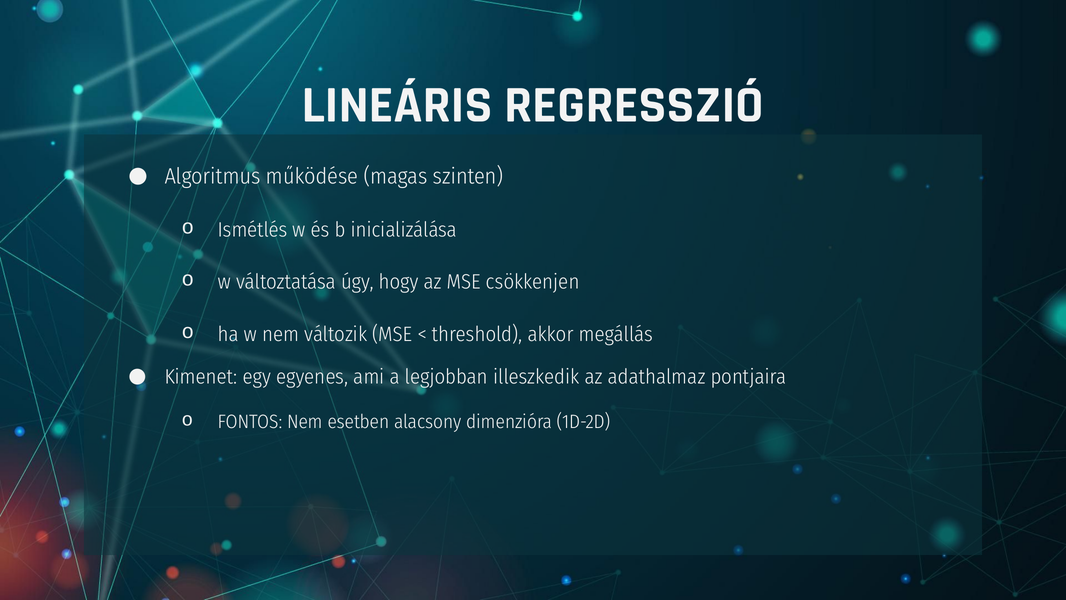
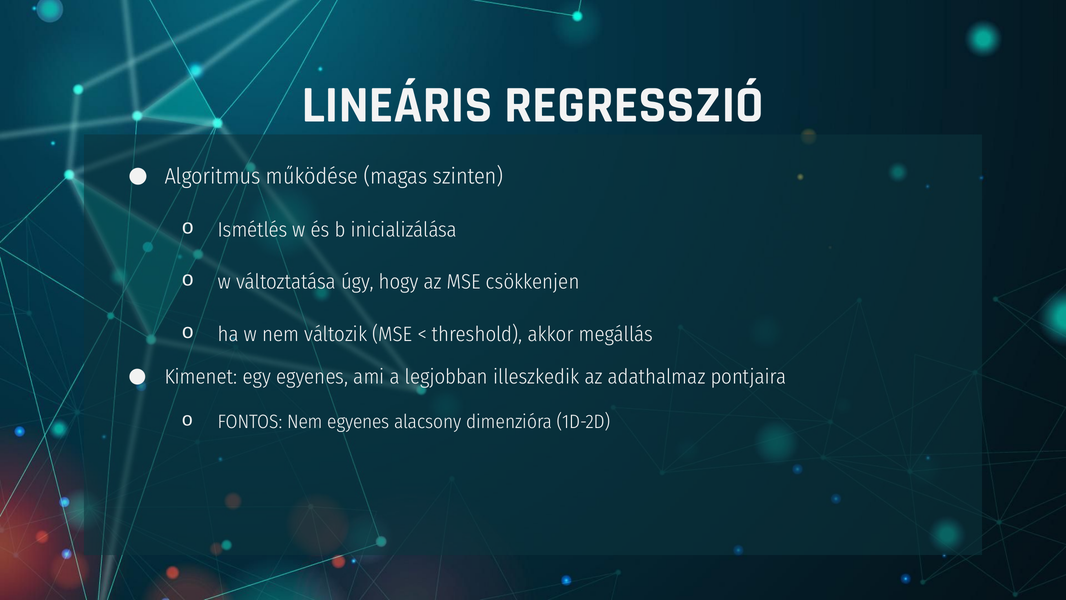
Nem esetben: esetben -> egyenes (358, 422)
